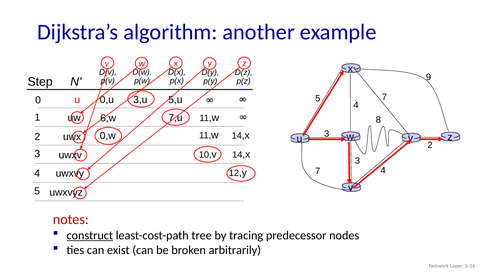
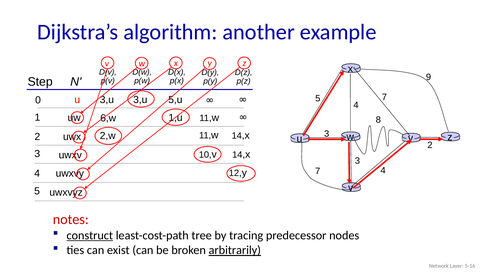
0,u: 0,u -> 3,u (107, 100)
7,u: 7,u -> 1,u (175, 118)
0,w: 0,w -> 2,w (108, 136)
arbitrarily underline: none -> present (235, 250)
